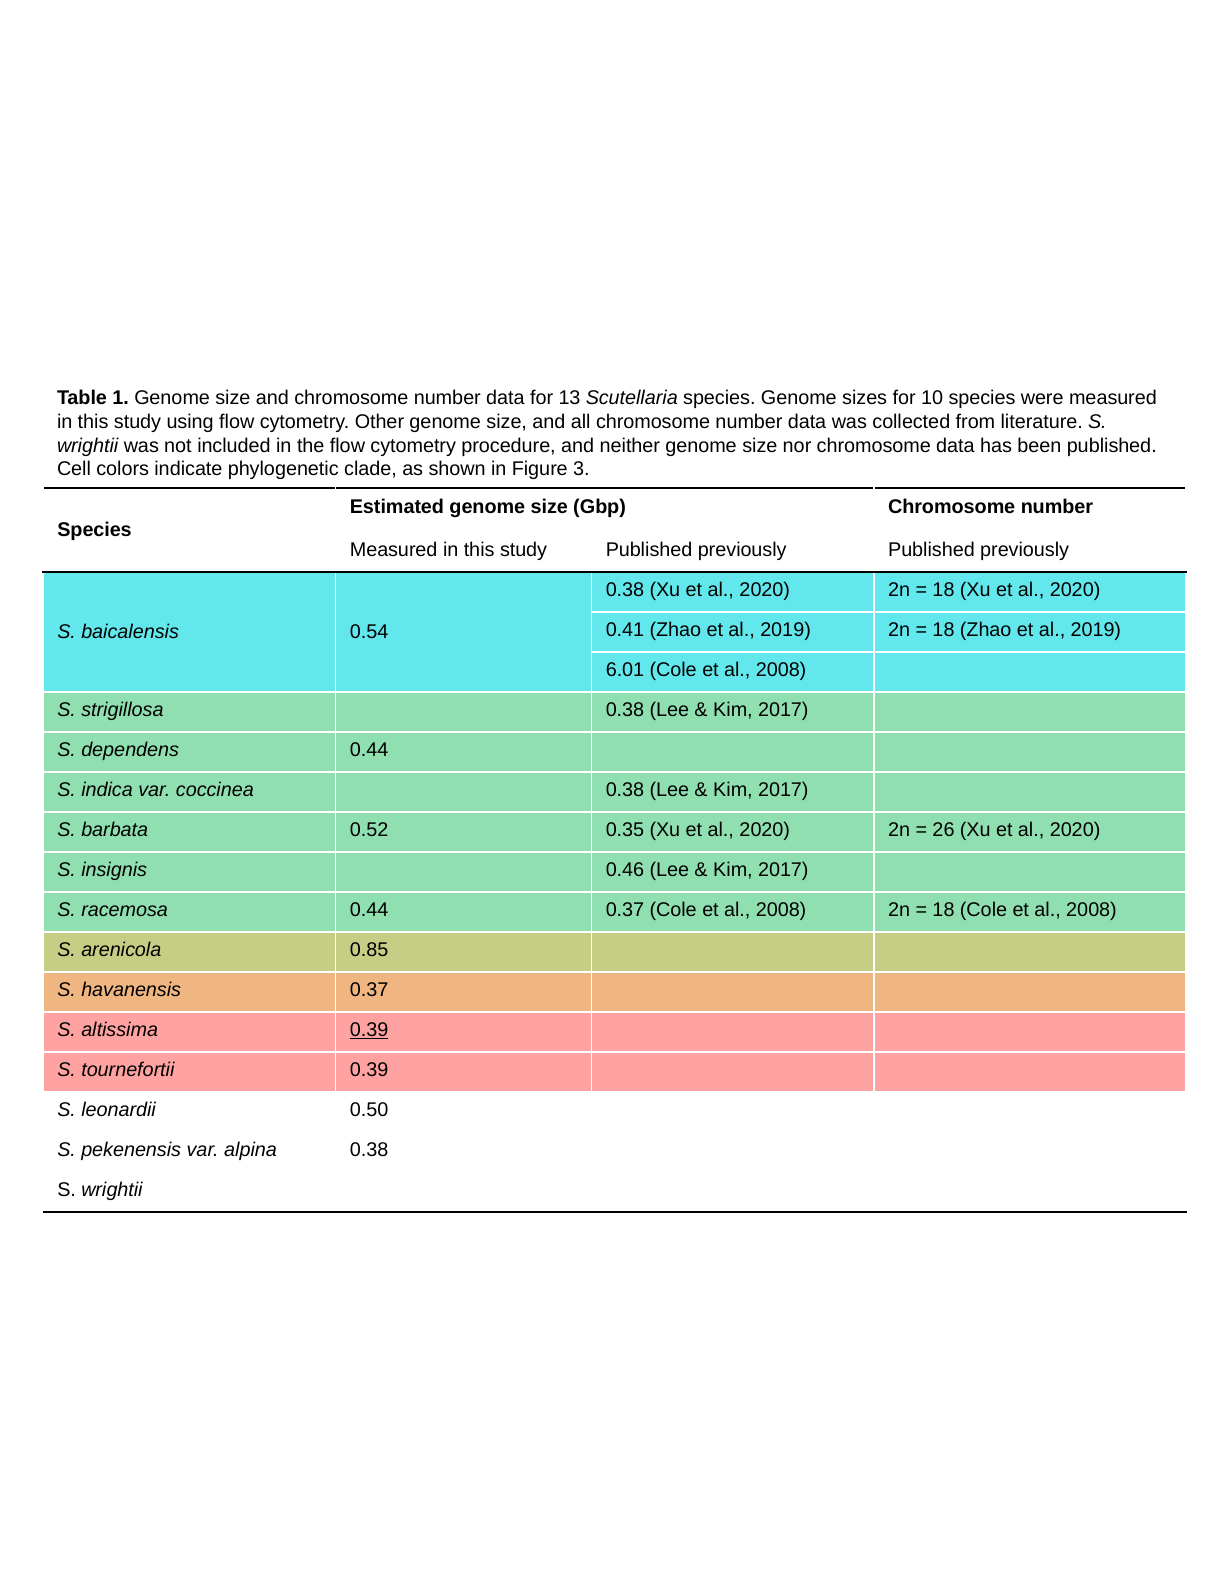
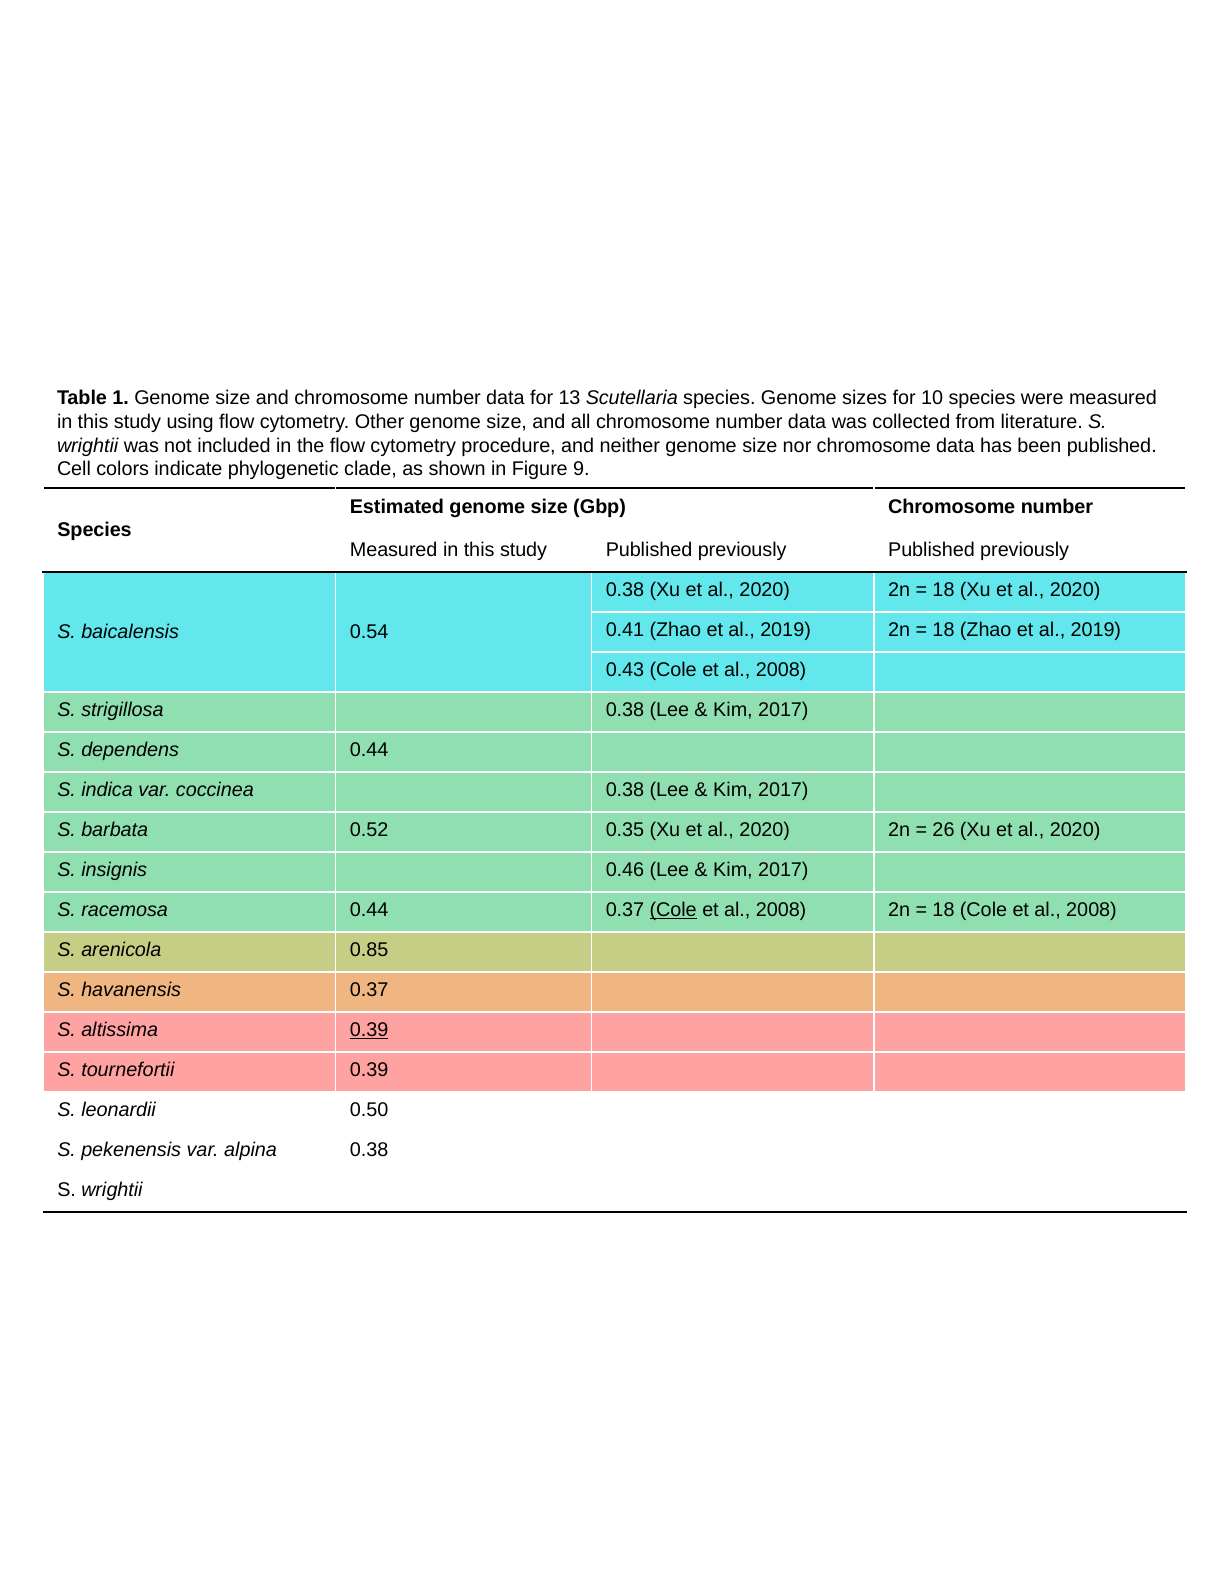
3: 3 -> 9 (581, 469)
6.01: 6.01 -> 0.43 (625, 670)
Cole underline: none -> present (673, 910)
